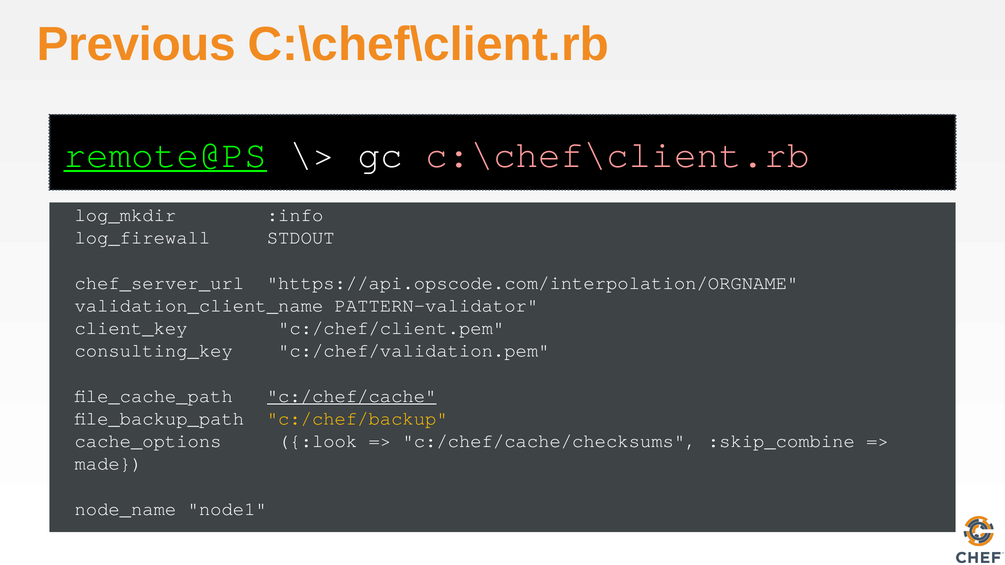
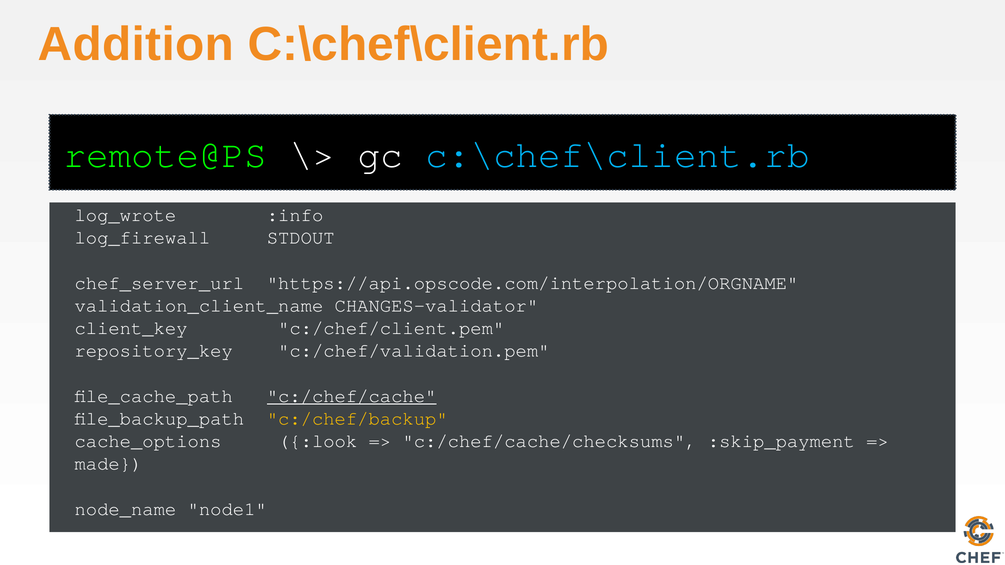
Previous: Previous -> Addition (136, 44)
remote@PS underline: present -> none (165, 155)
c:\chef\client.rb colour: pink -> light blue (618, 155)
log_mkdir: log_mkdir -> log_wrote (125, 215)
PATTERN-validator: PATTERN-validator -> CHANGES-validator (436, 306)
consulting_key: consulting_key -> repository_key (154, 351)
:skip_combine: :skip_combine -> :skip_payment (781, 441)
